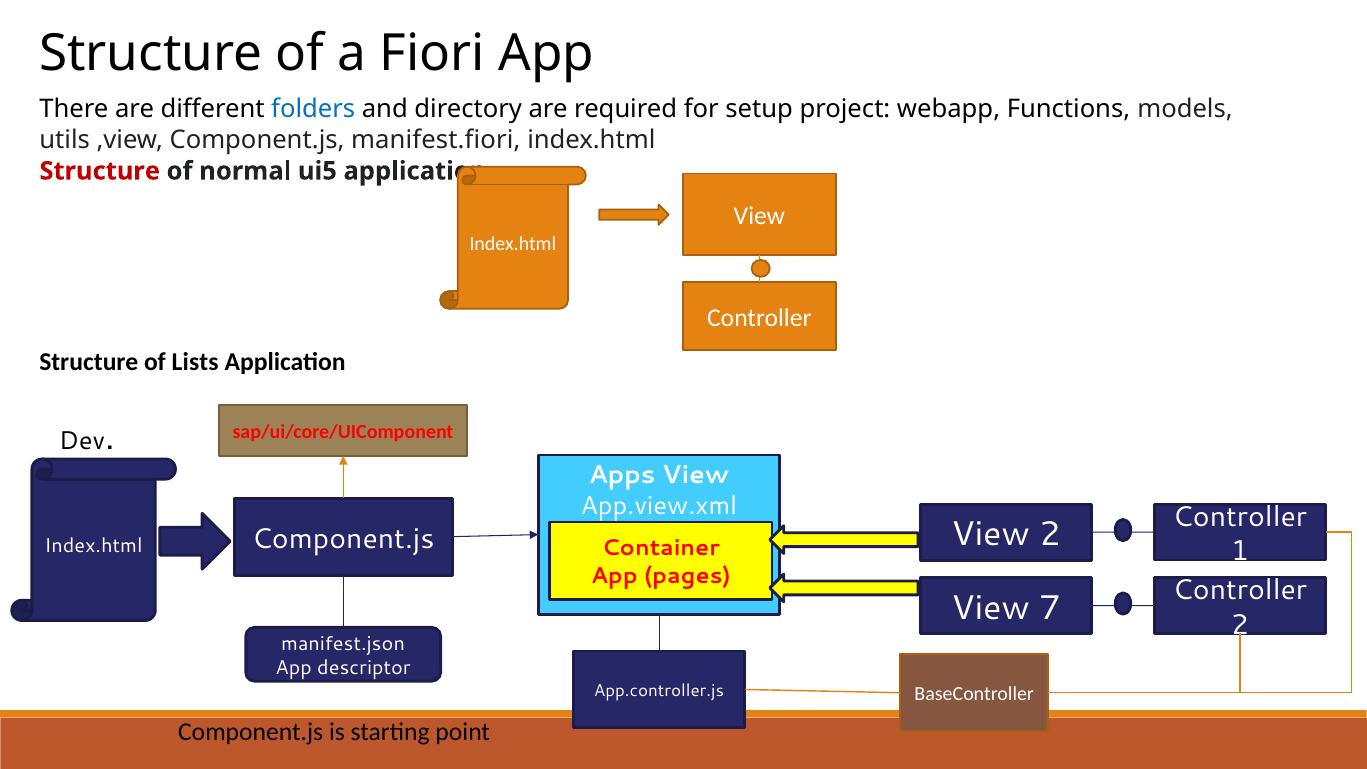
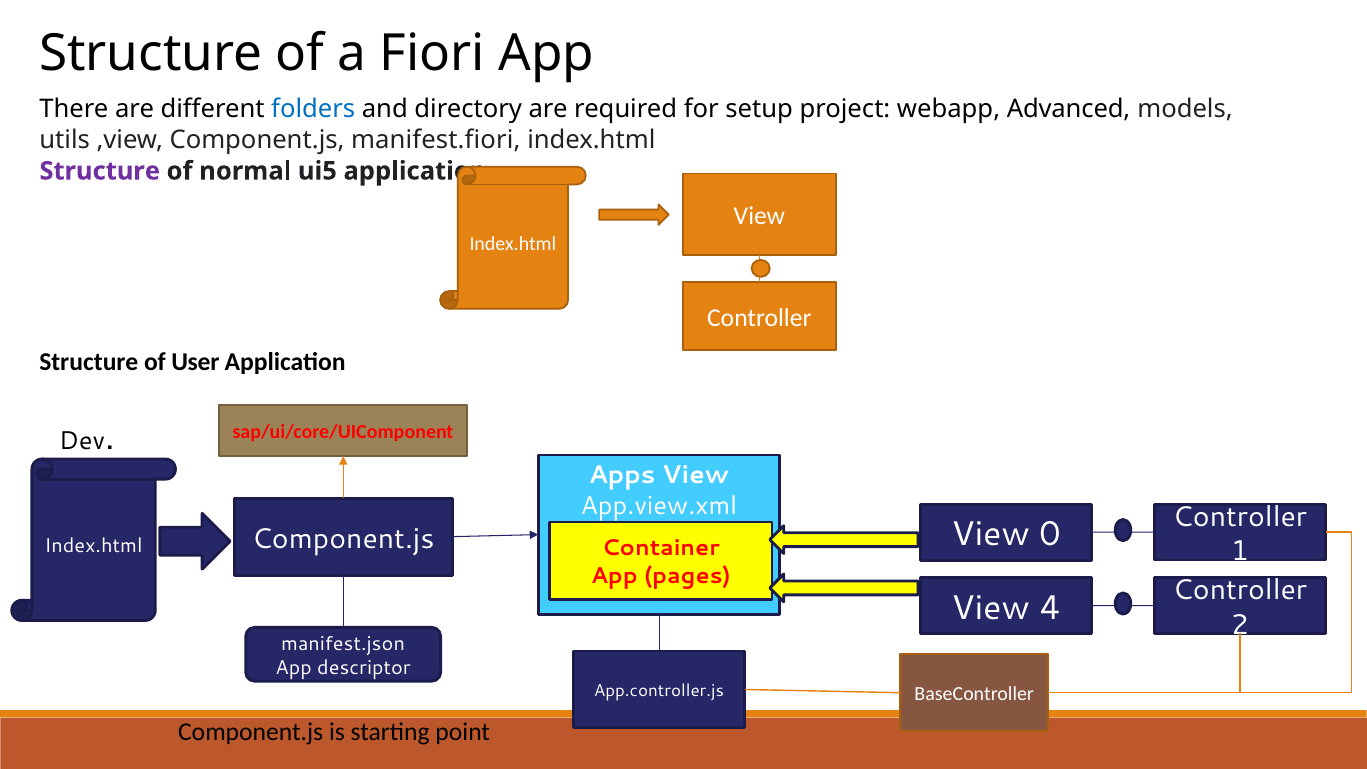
Functions: Functions -> Advanced (1069, 110)
Structure colour: red -> purple (100, 171)
Lists: Lists -> User (195, 362)
View 2: 2 -> 0 (1050, 535)
7: 7 -> 4 (1050, 608)
